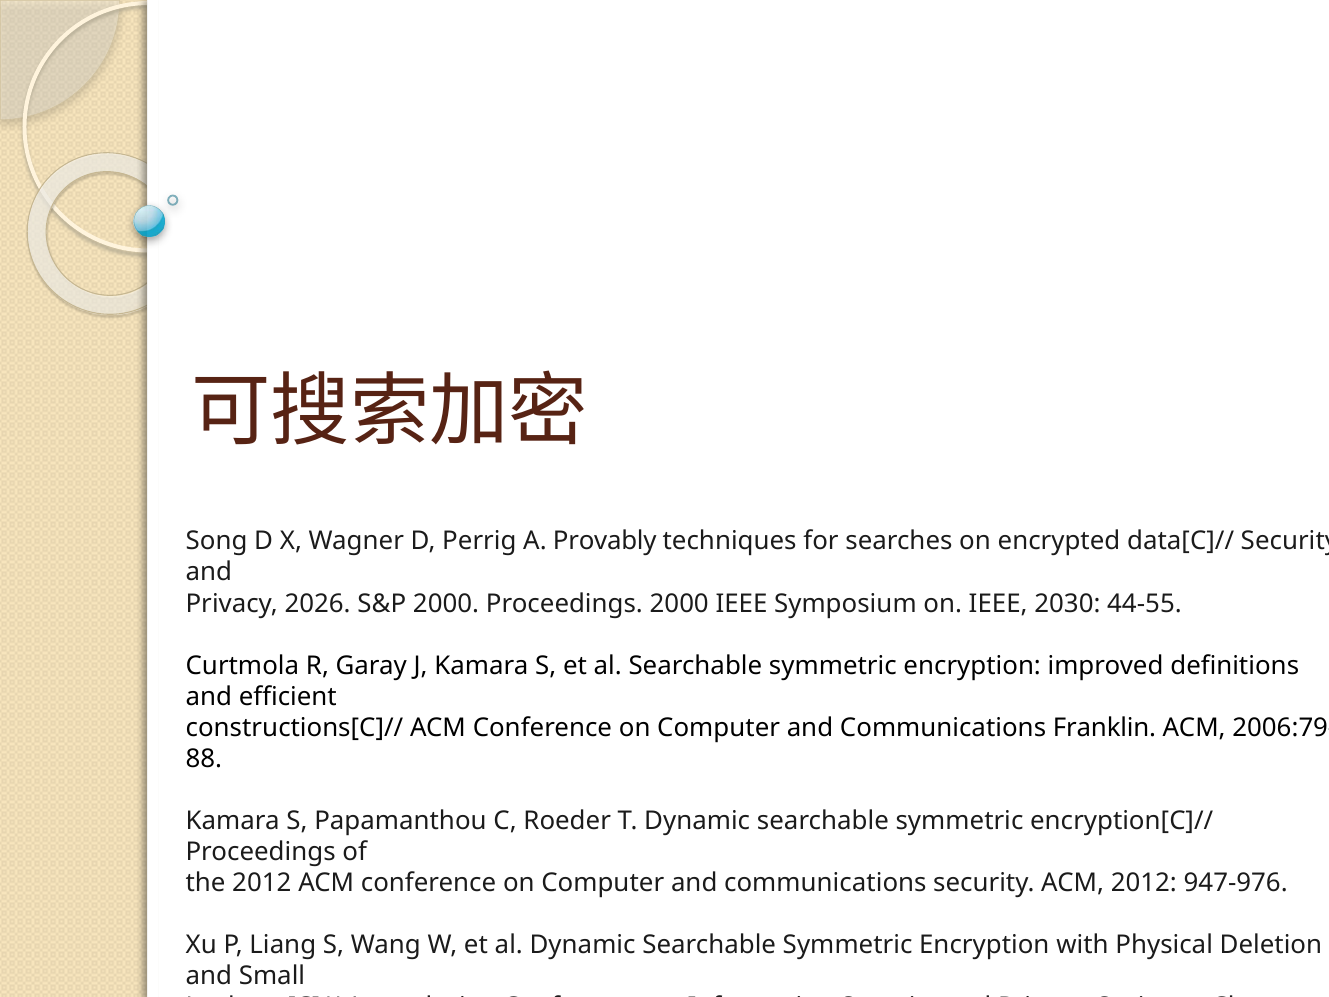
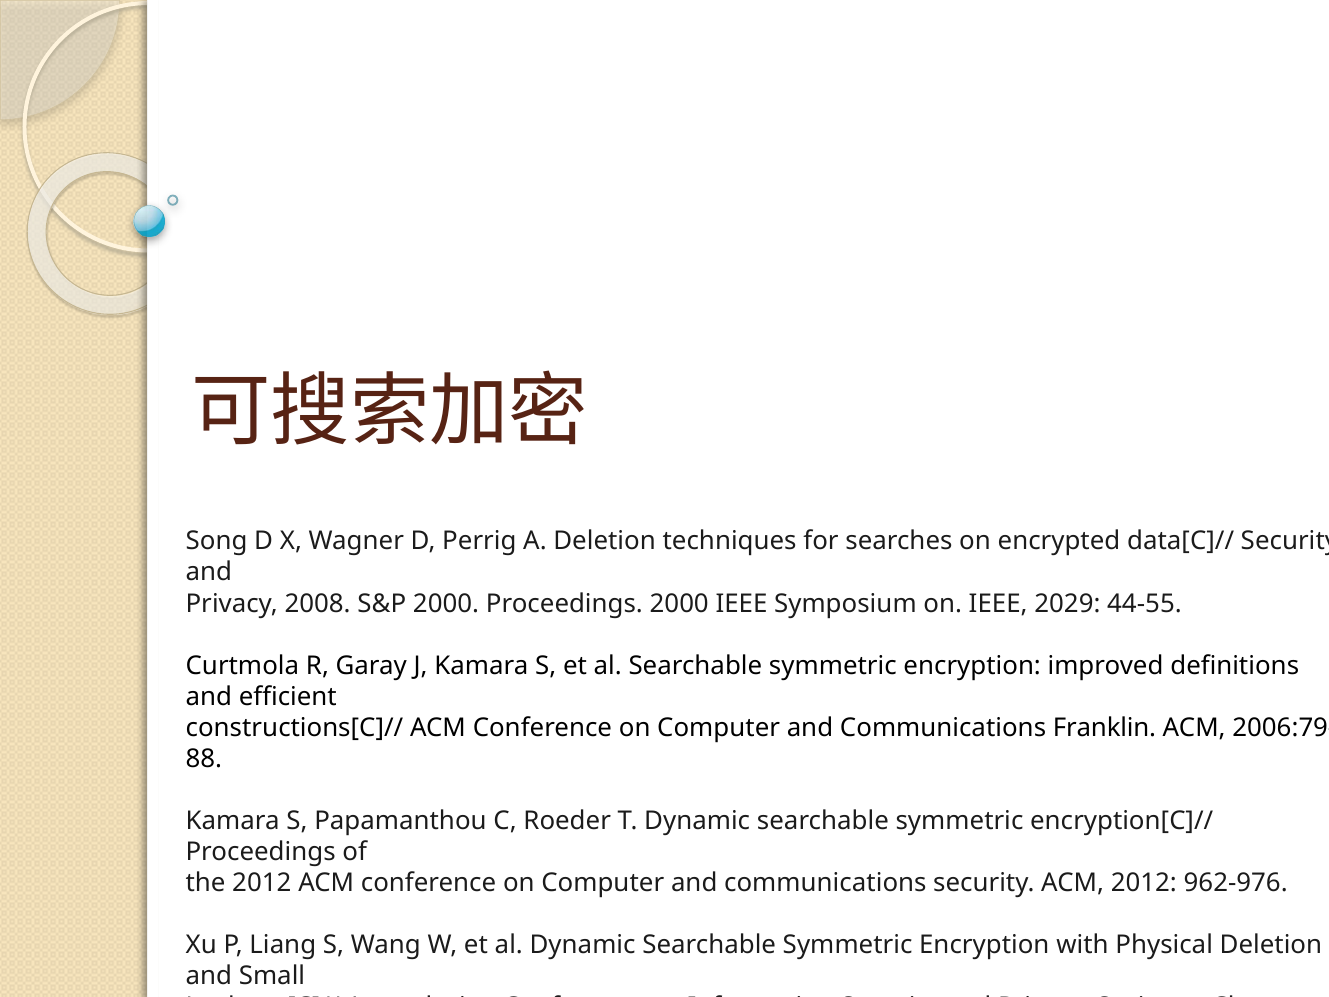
A Provably: Provably -> Deletion (605, 541)
2026: 2026 -> 2008 (318, 603)
2030: 2030 -> 2029 (1067, 603)
947-976: 947-976 -> 962-976 (1236, 883)
